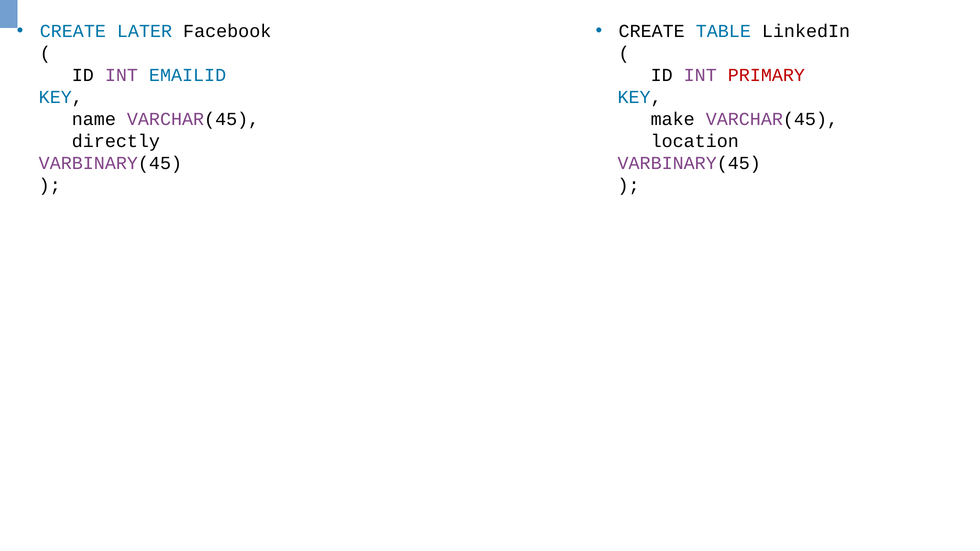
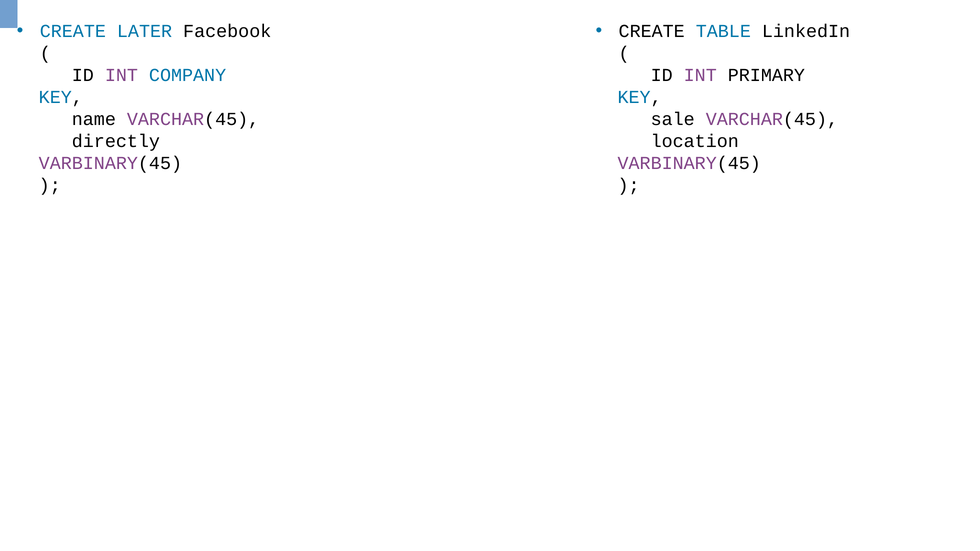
EMAILID: EMAILID -> COMPANY (188, 75)
PRIMARY colour: red -> black (766, 75)
make: make -> sale (673, 119)
